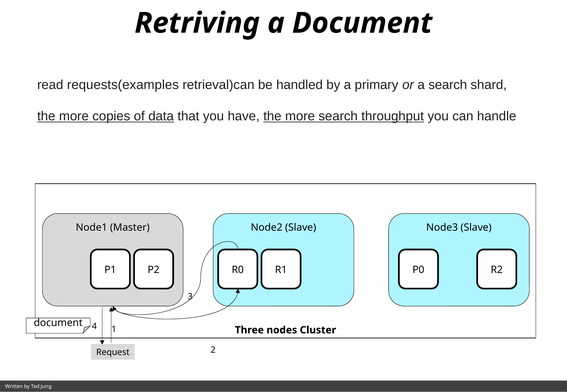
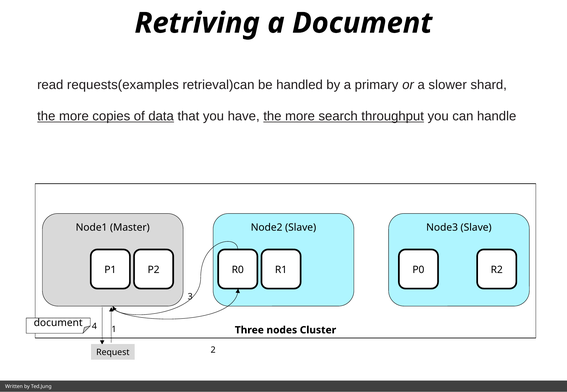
a search: search -> slower (448, 85)
